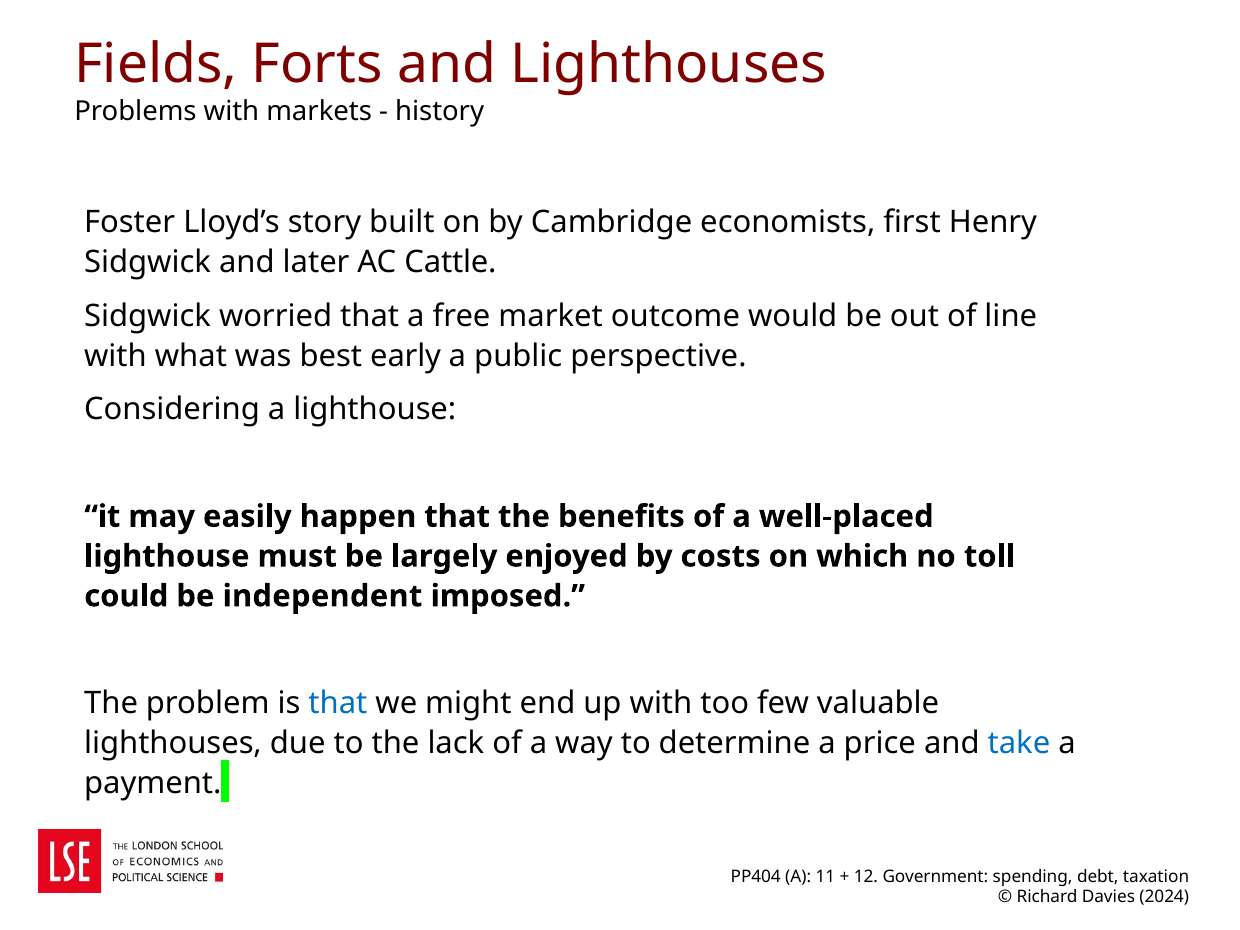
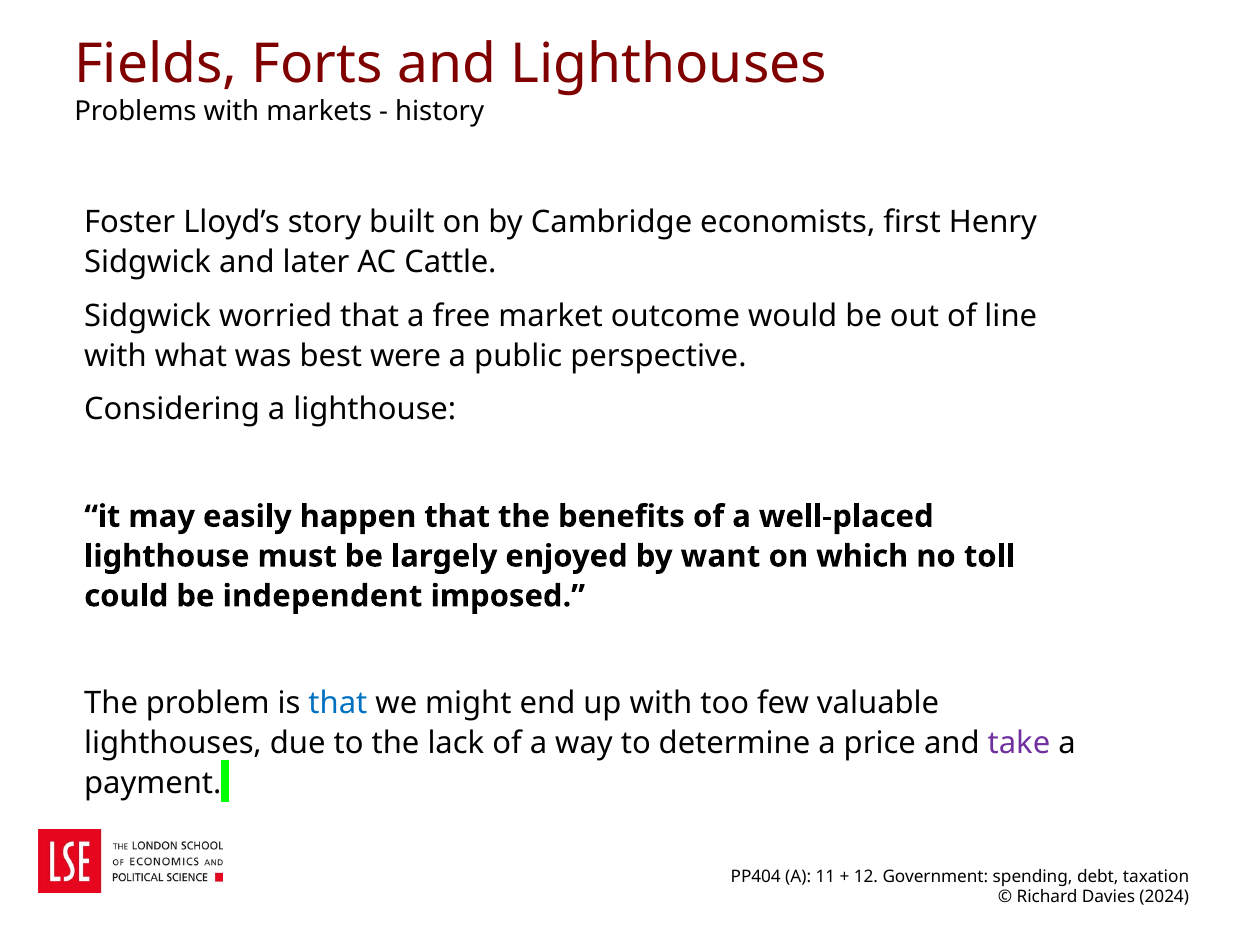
early: early -> were (406, 356)
costs: costs -> want (720, 556)
take colour: blue -> purple (1019, 743)
